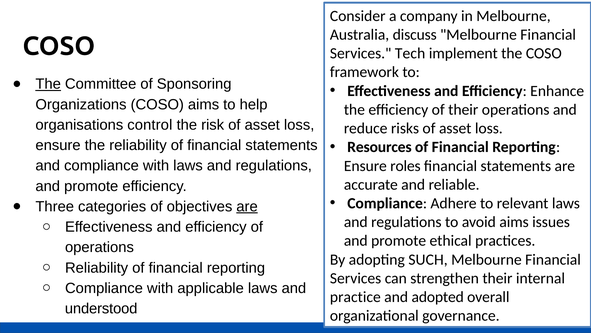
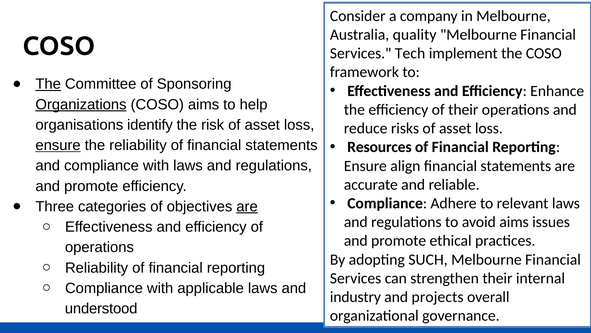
discuss: discuss -> quality (415, 35)
Organizations underline: none -> present (81, 104)
control: control -> identify (150, 125)
ensure underline: none -> present (58, 145)
roles: roles -> align (405, 166)
practice: practice -> industry (355, 297)
adopted: adopted -> projects (438, 297)
